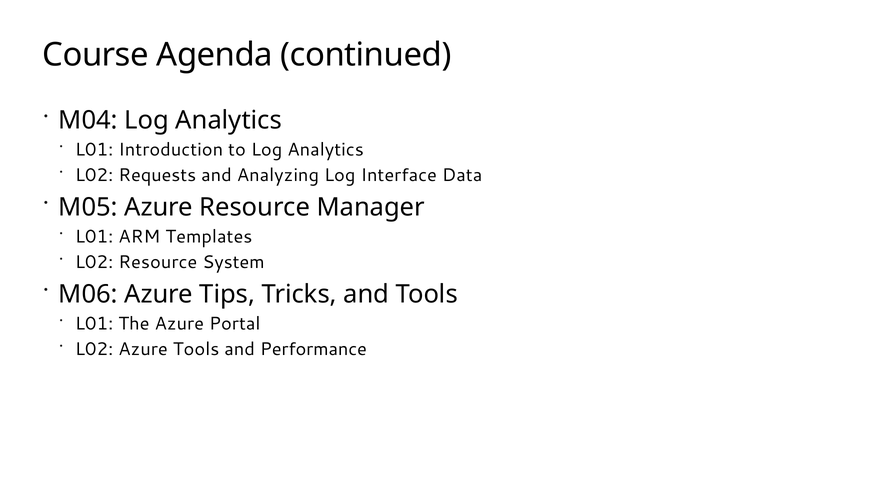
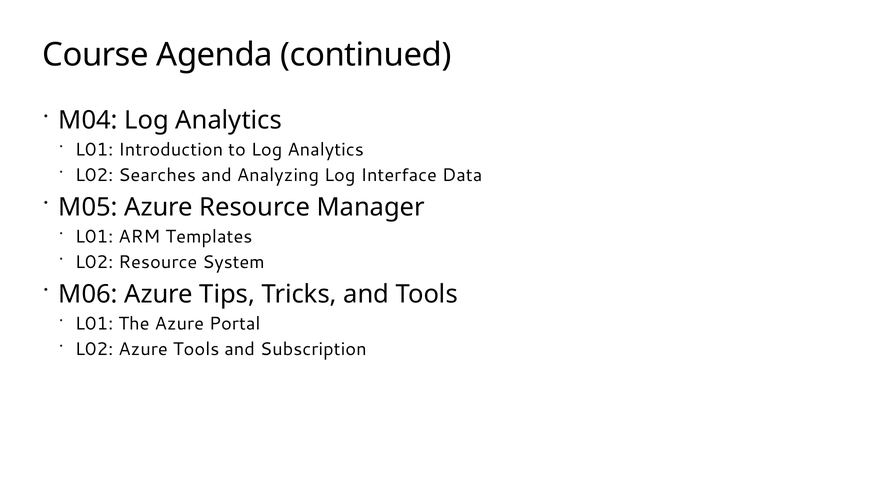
Requests: Requests -> Searches (157, 175)
Performance: Performance -> Subscription (313, 349)
